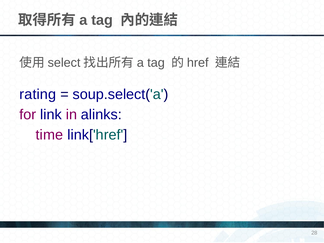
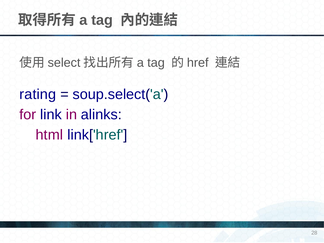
time: time -> html (49, 135)
